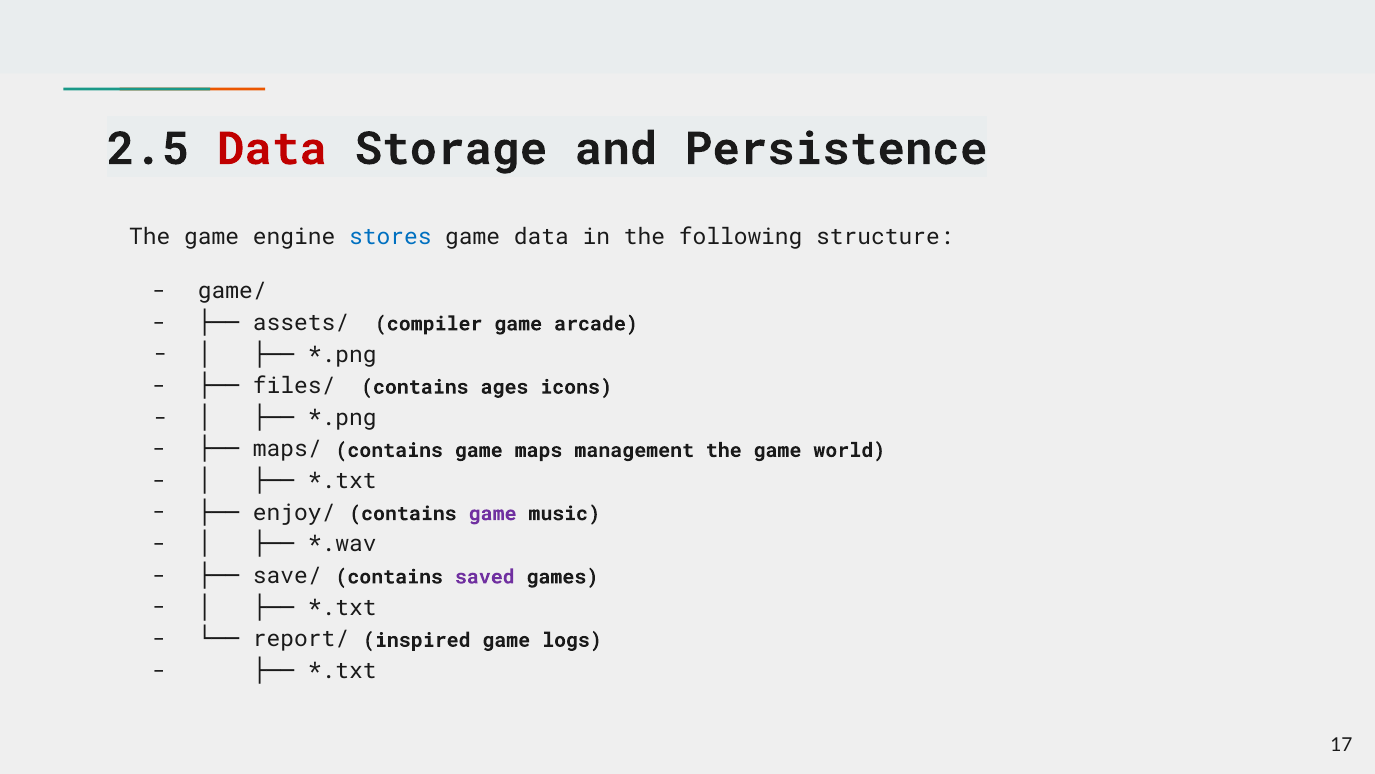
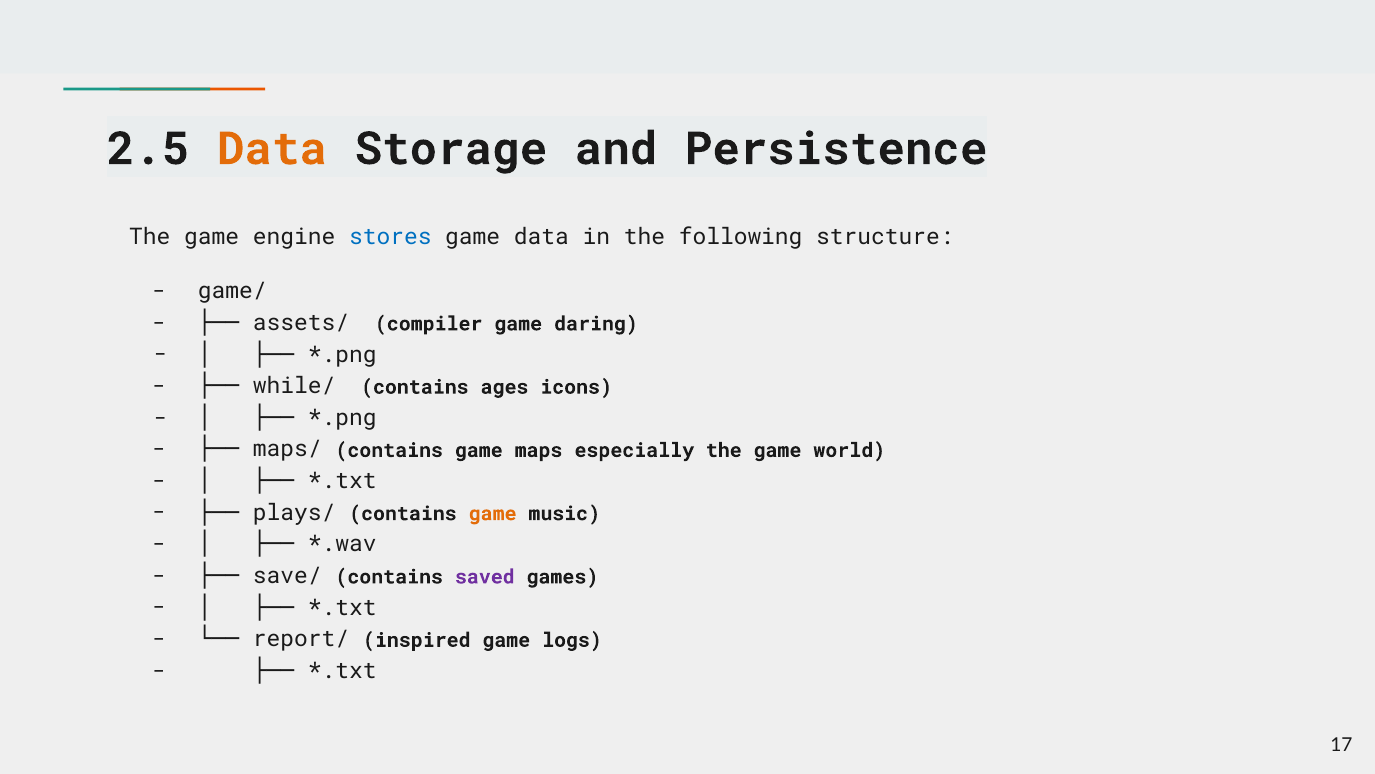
Data colour: red -> orange (272, 149)
arcade: arcade -> daring (596, 324)
files/: files/ -> while/ (294, 386)
management: management -> especially (634, 450)
enjoy/: enjoy/ -> plays/ (294, 512)
game colour: purple -> orange (493, 513)
